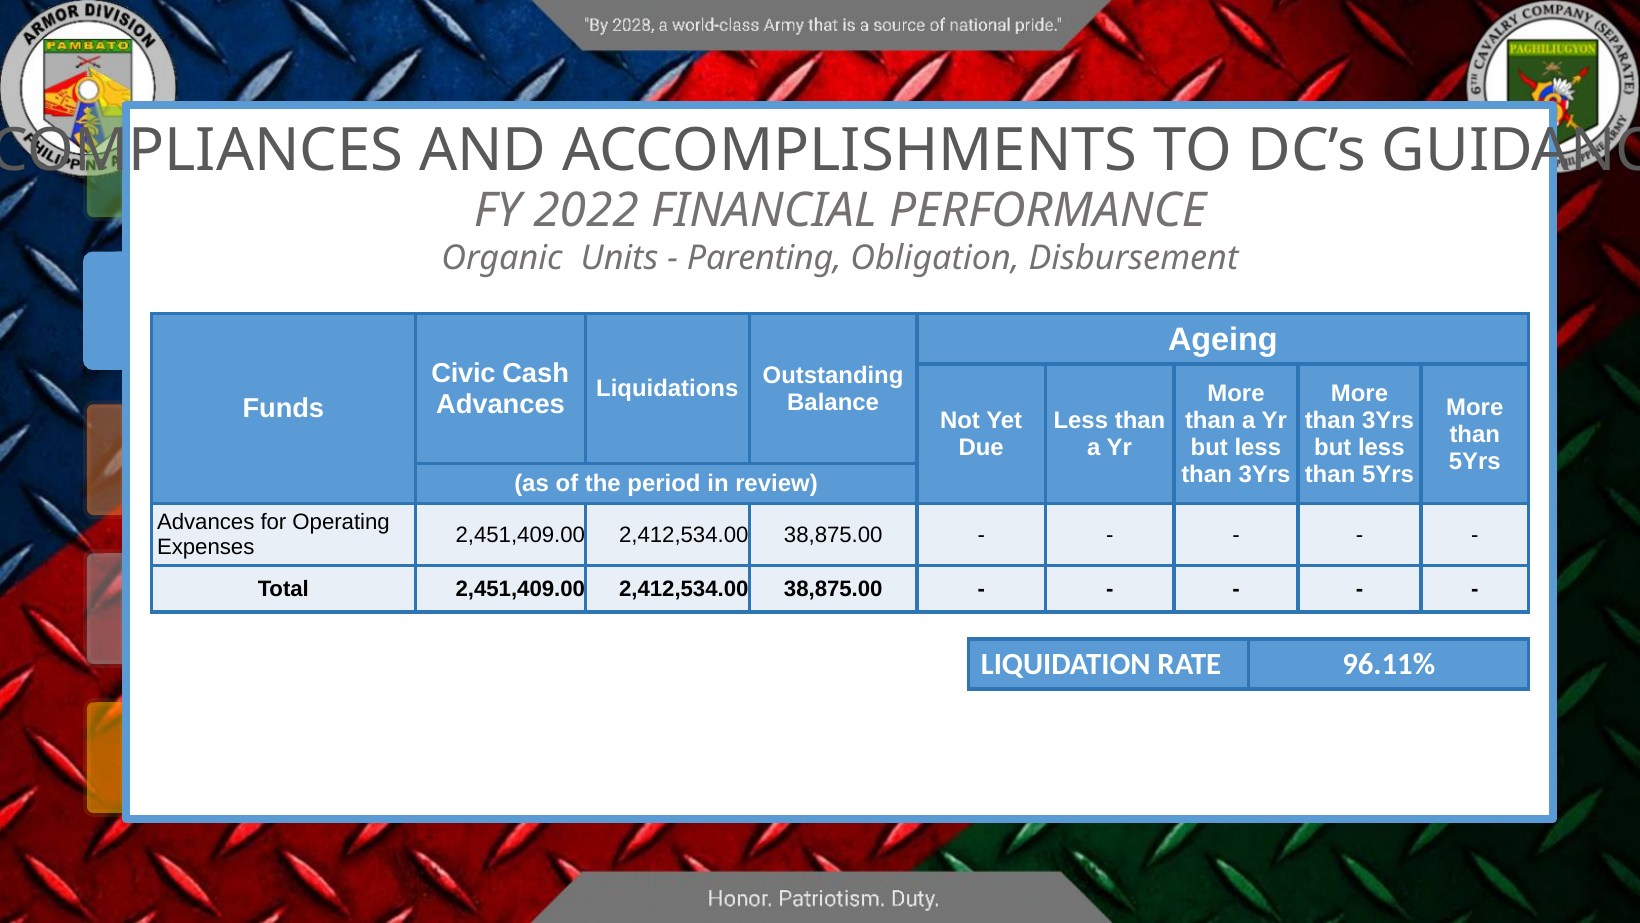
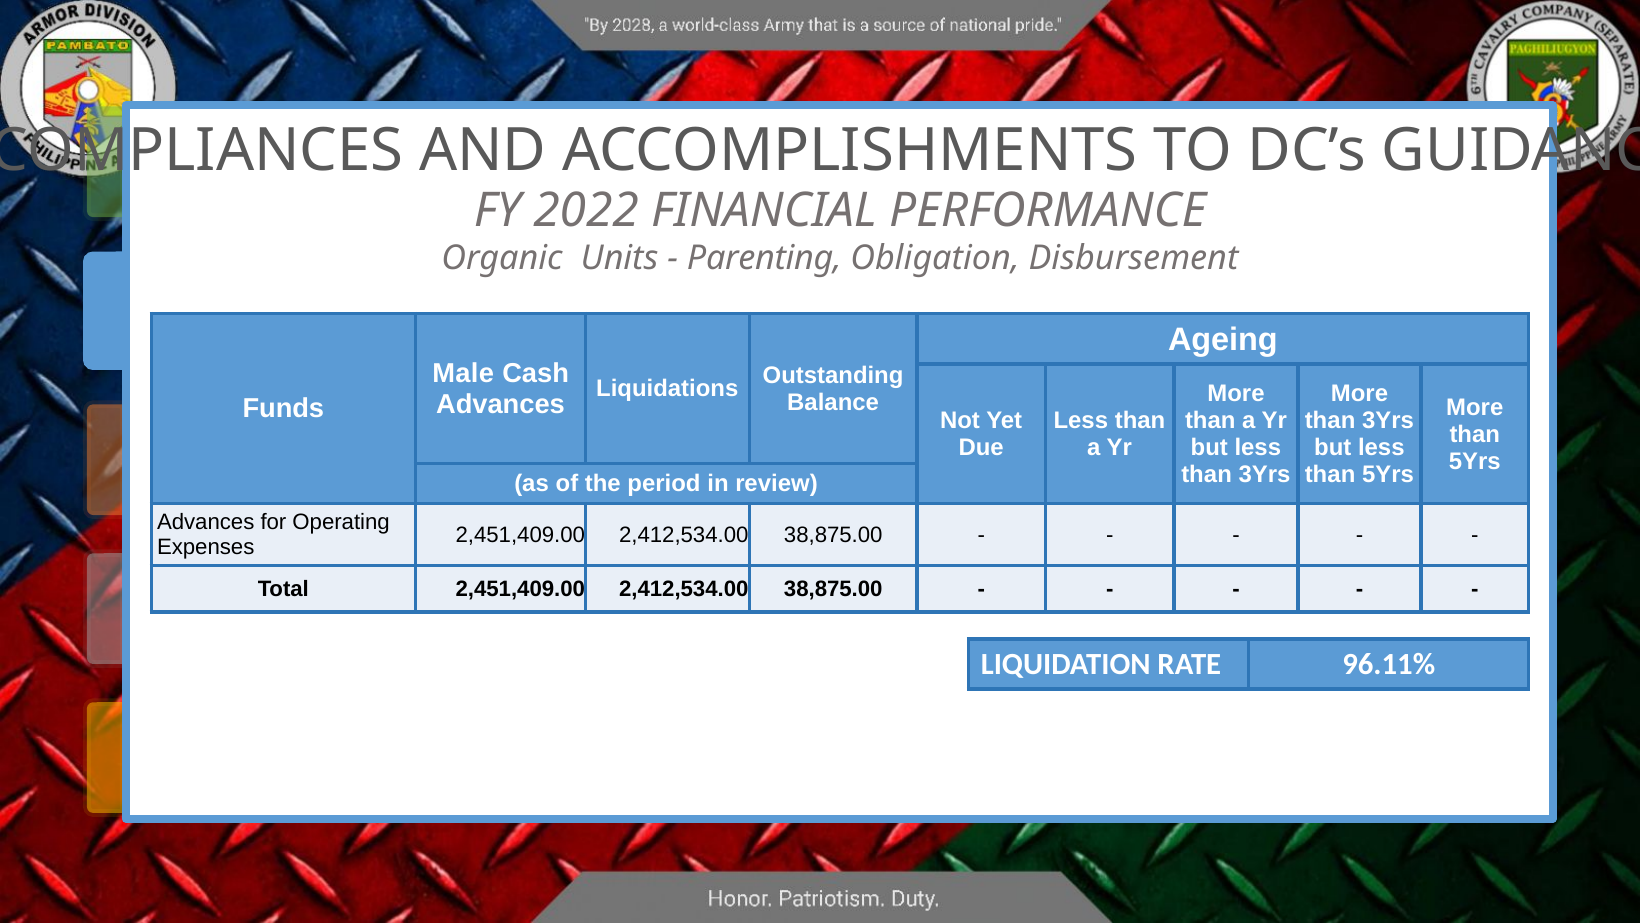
Civic: Civic -> Male (463, 374)
